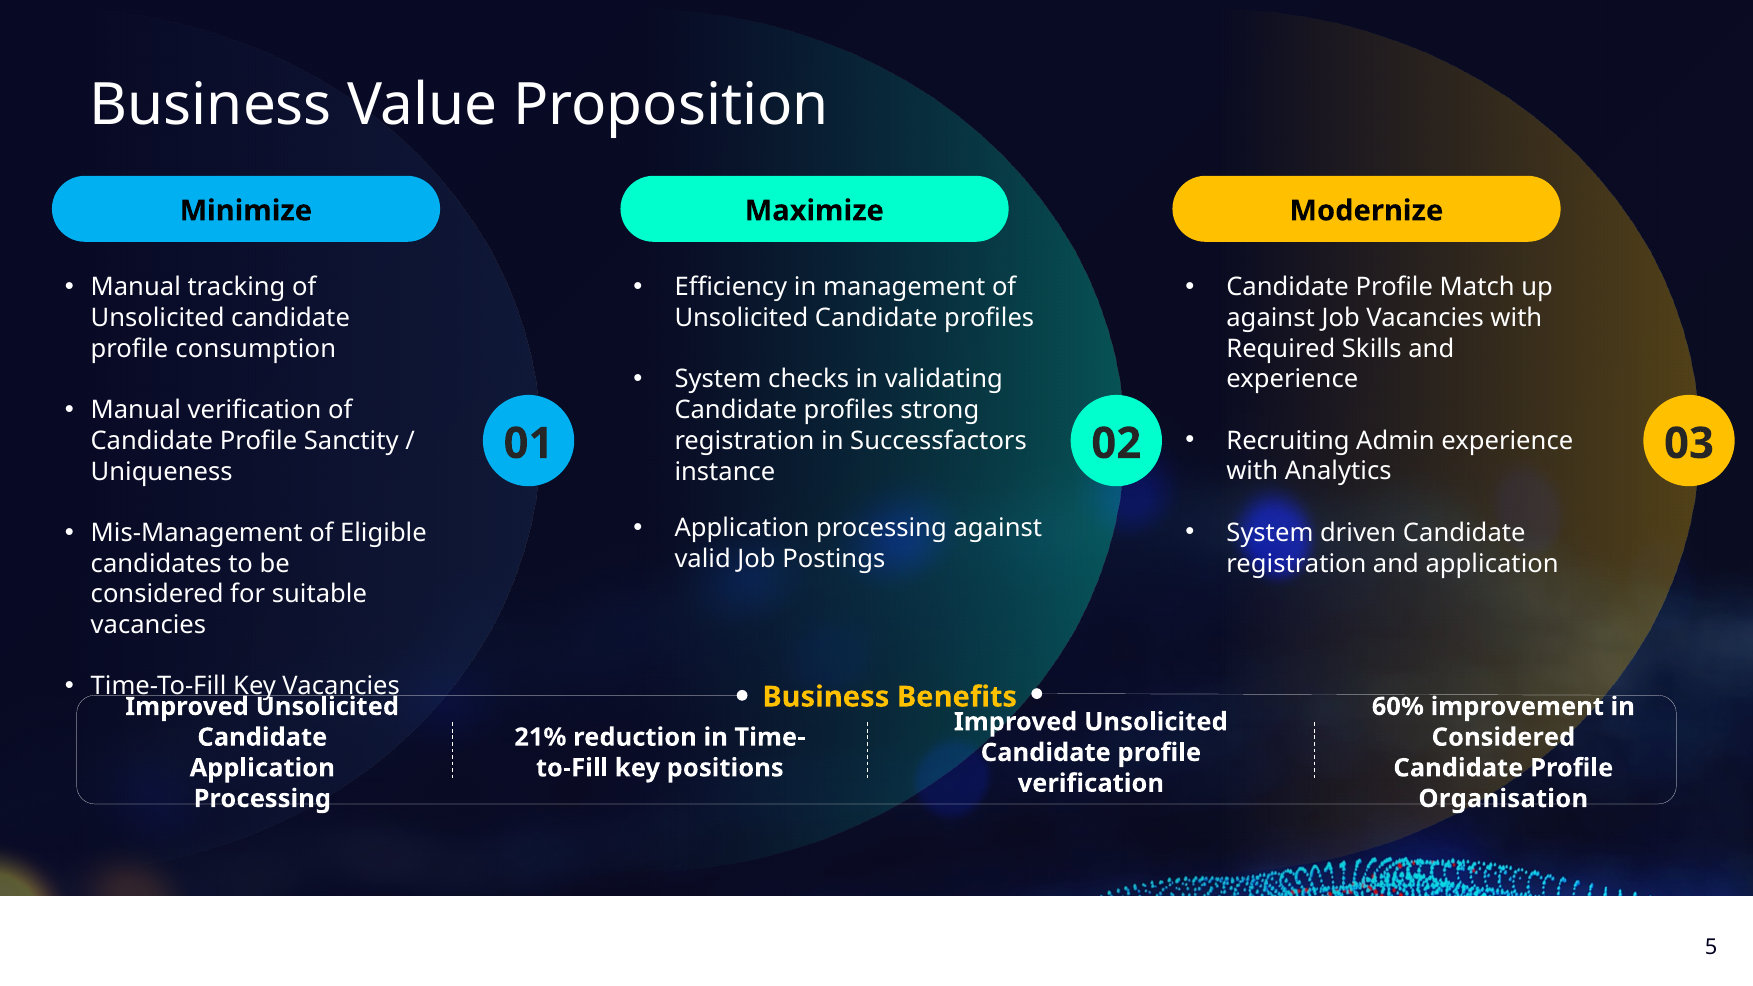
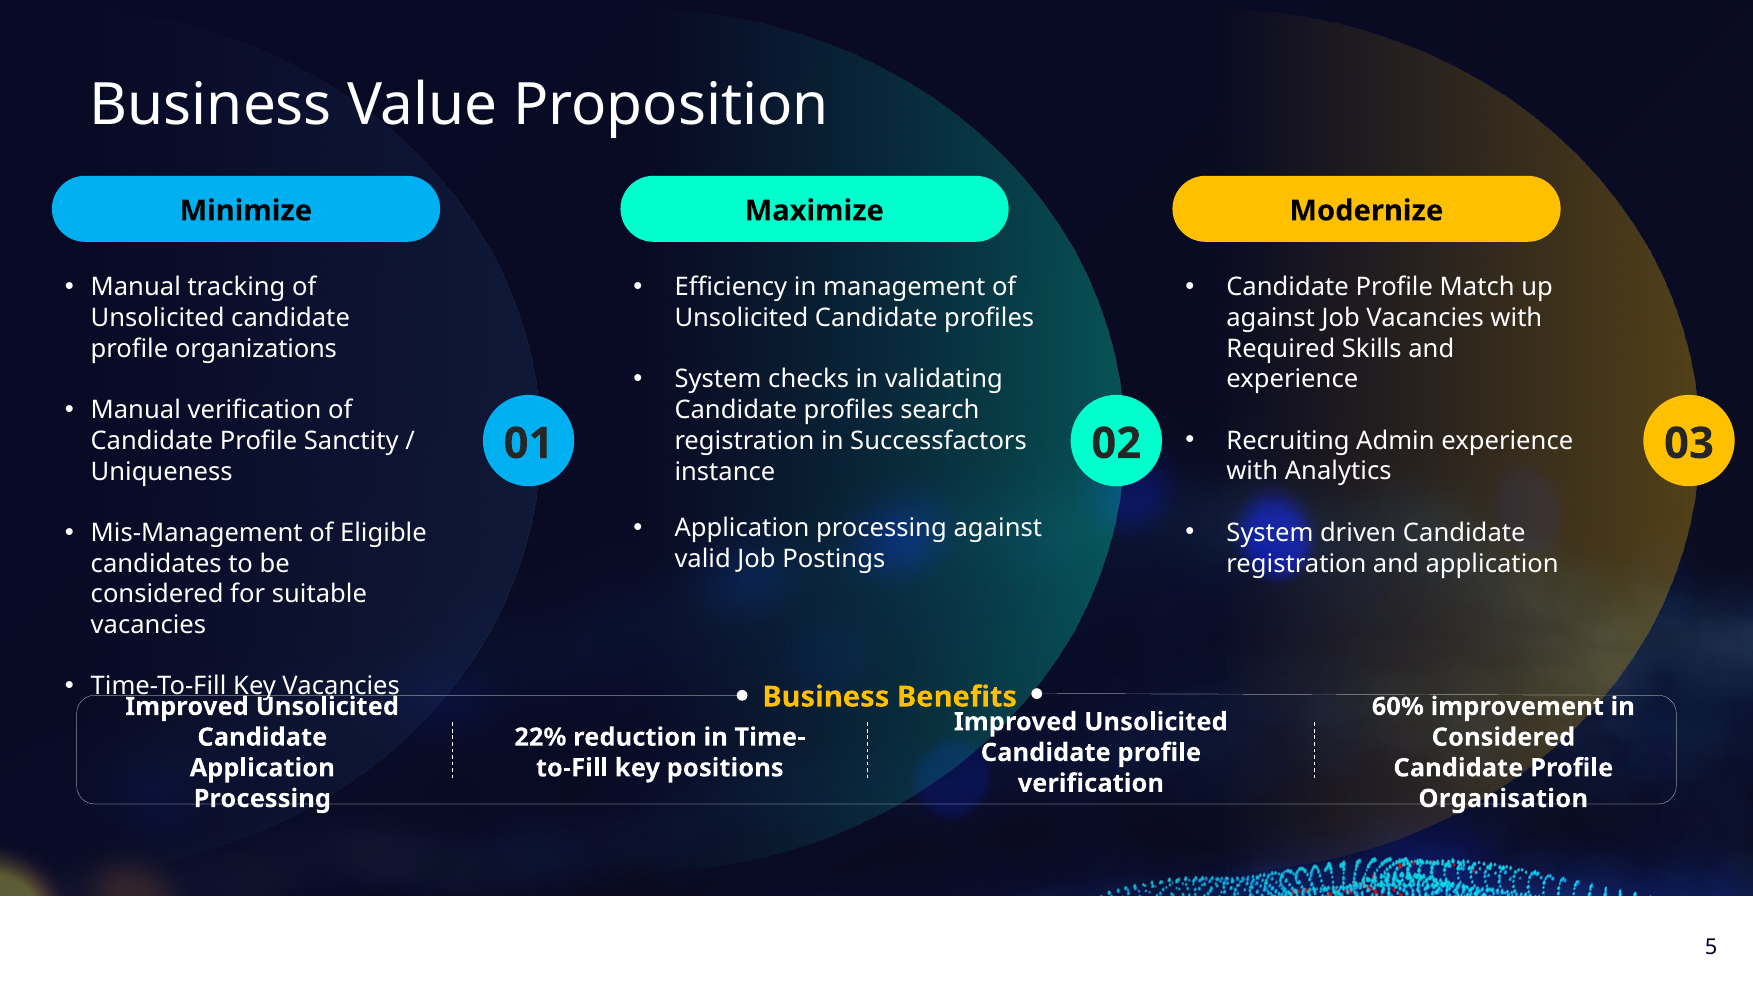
consumption: consumption -> organizations (256, 349)
strong: strong -> search (940, 410)
21%: 21% -> 22% (540, 737)
